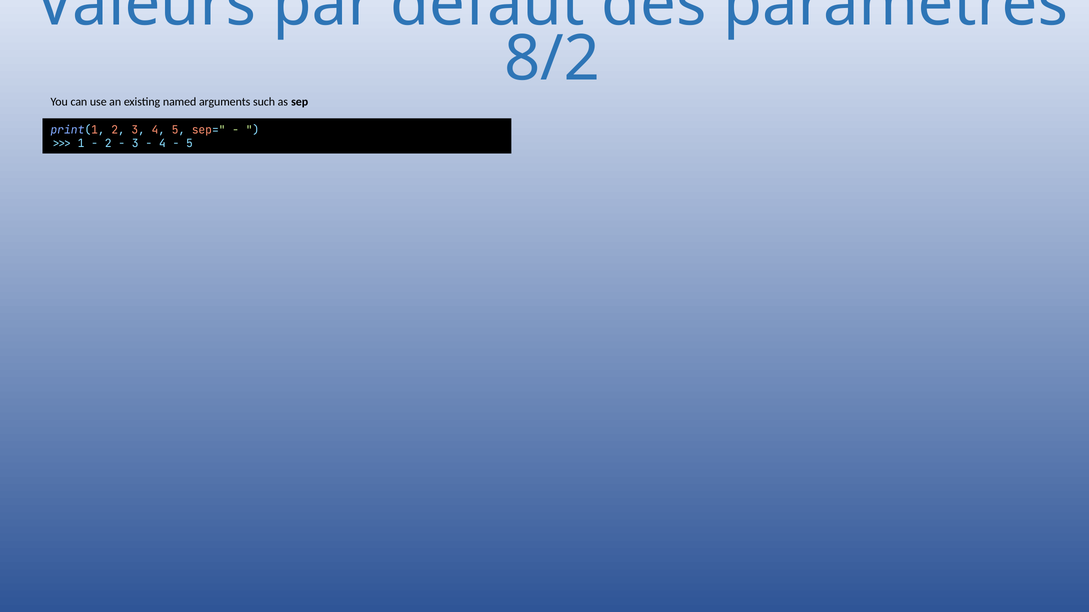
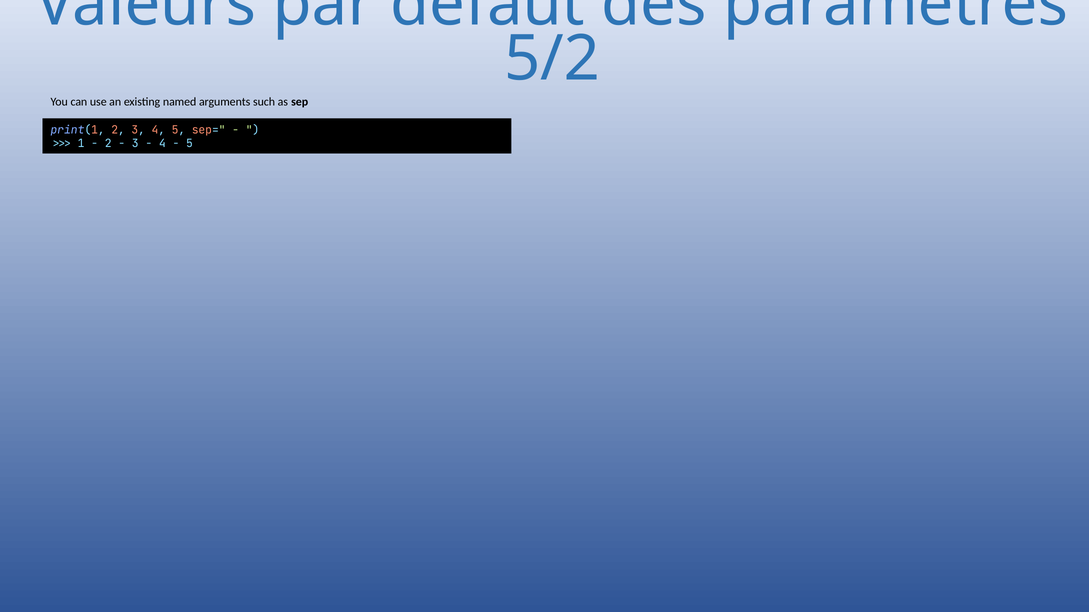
8/2: 8/2 -> 5/2 (552, 59)
